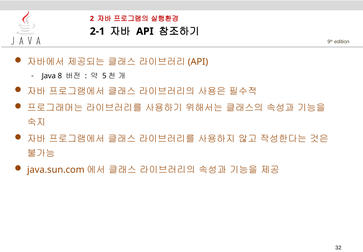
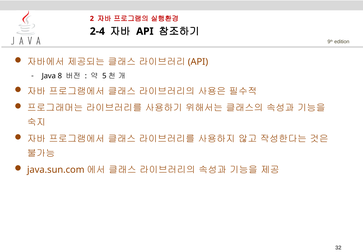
2-1: 2-1 -> 2-4 (97, 31)
